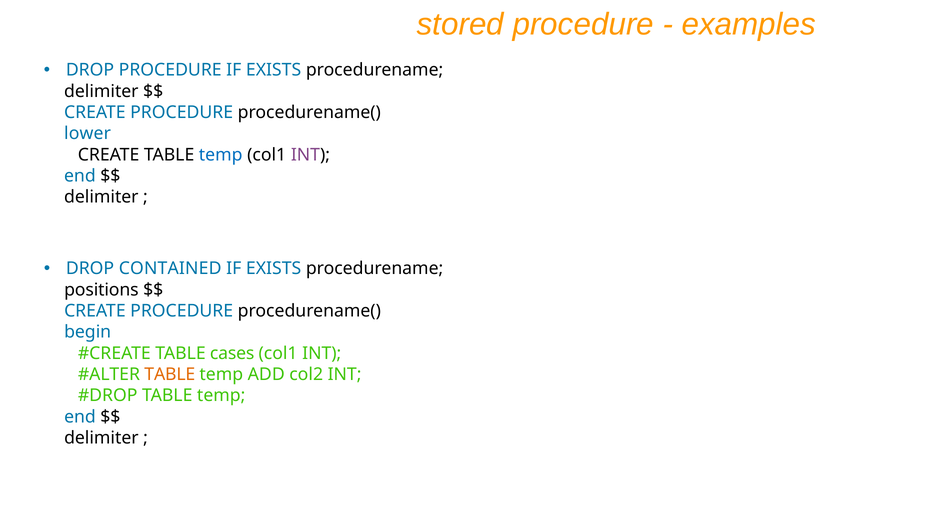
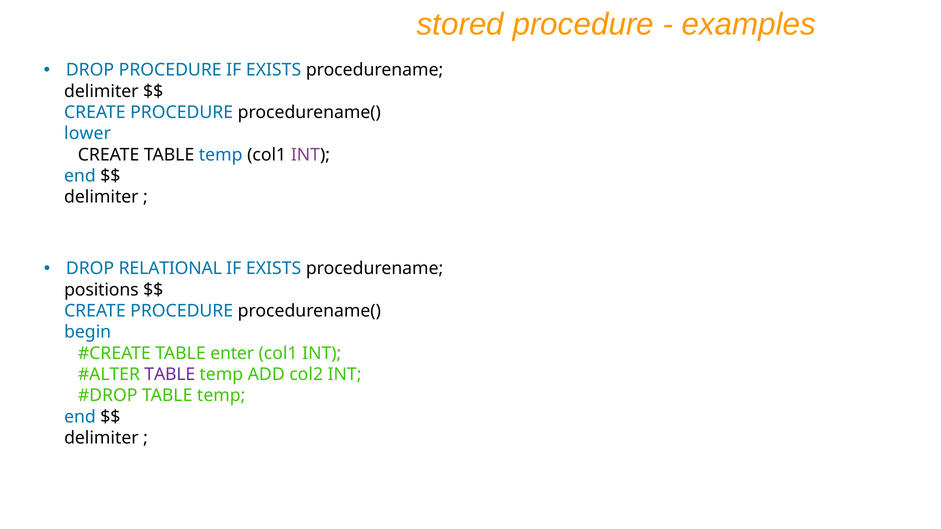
CONTAINED: CONTAINED -> RELATIONAL (170, 269)
cases: cases -> enter (232, 353)
TABLE colour: orange -> purple (170, 375)
